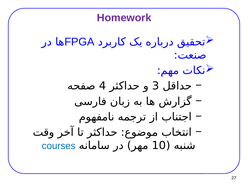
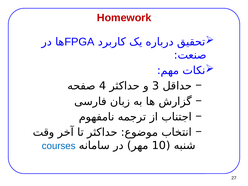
Homework colour: purple -> red (124, 18)
